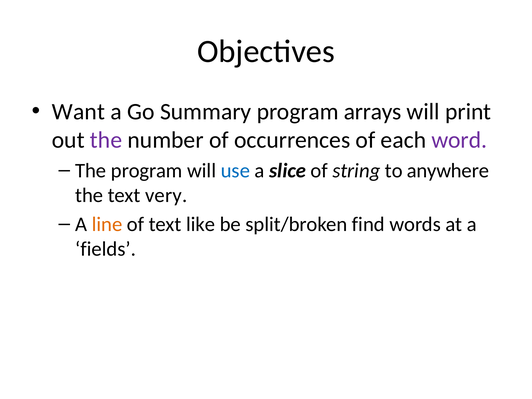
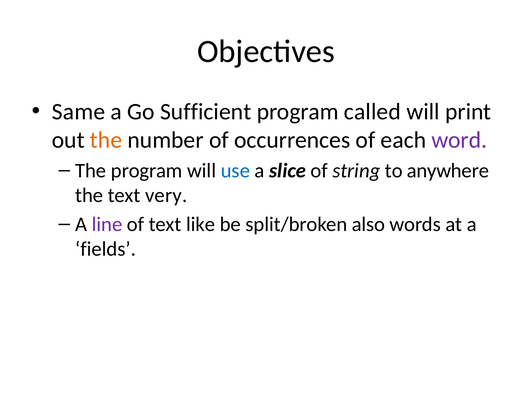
Want: Want -> Same (78, 112)
Summary: Summary -> Sufficient (206, 112)
arrays: arrays -> called (372, 112)
the colour: purple -> orange (106, 140)
line colour: orange -> purple (107, 224)
find: find -> also (368, 224)
